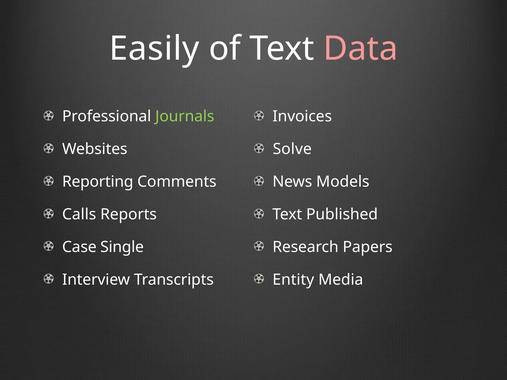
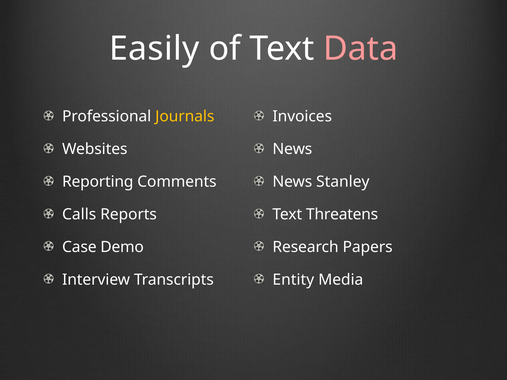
Journals colour: light green -> yellow (185, 117)
Solve: Solve -> News (292, 149)
Models: Models -> Stanley (343, 182)
Published: Published -> Threatens (342, 214)
Single: Single -> Demo (122, 247)
